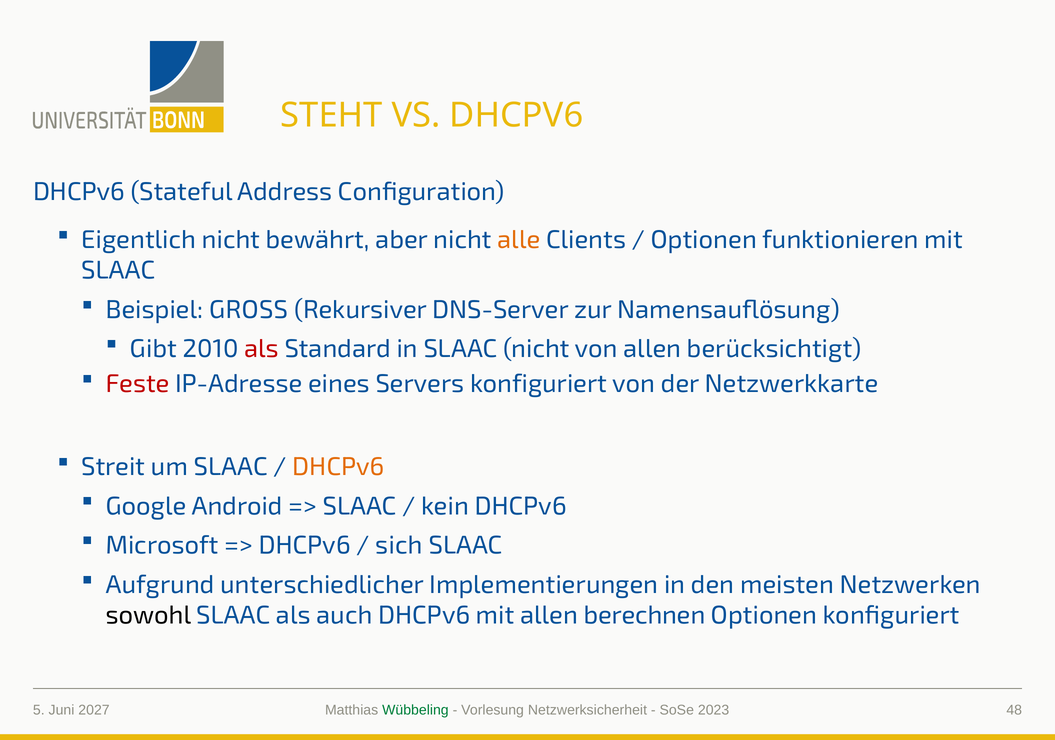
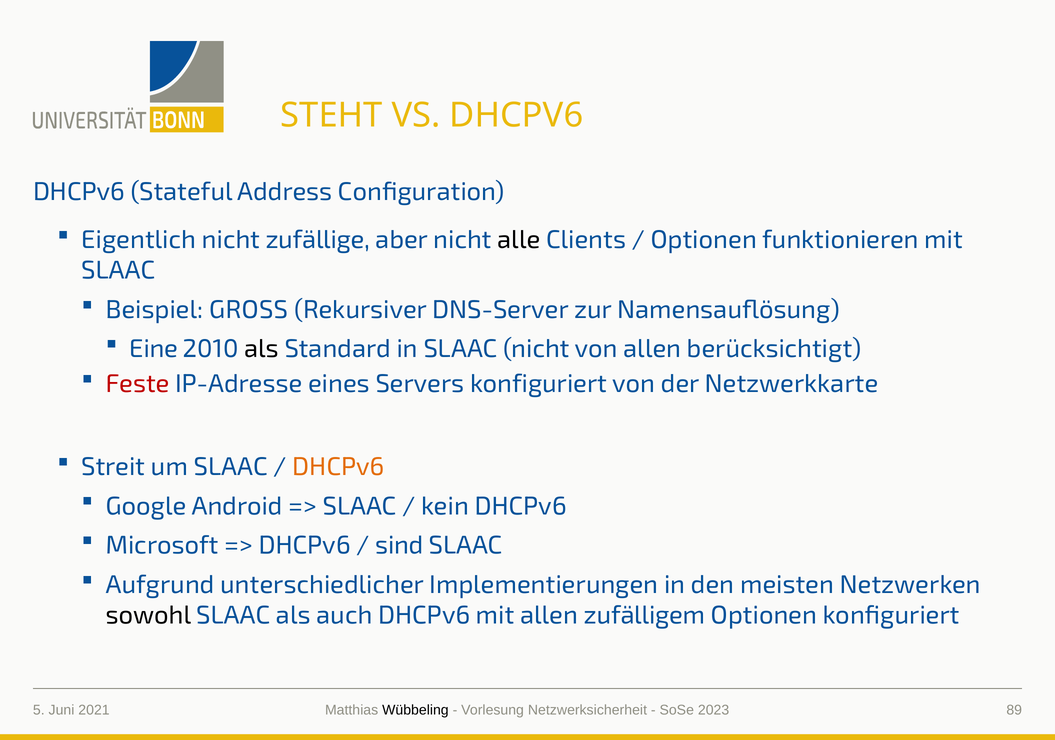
bewährt: bewährt -> zufällige (318, 240)
alle colour: orange -> black (519, 240)
Gibt: Gibt -> Eine (154, 349)
als colour: red -> black (262, 349)
sich: sich -> sind (399, 545)
berechnen: berechnen -> zufälligem (645, 615)
2027: 2027 -> 2021 (94, 710)
Wübbeling colour: green -> black (415, 710)
48: 48 -> 89 (1014, 710)
